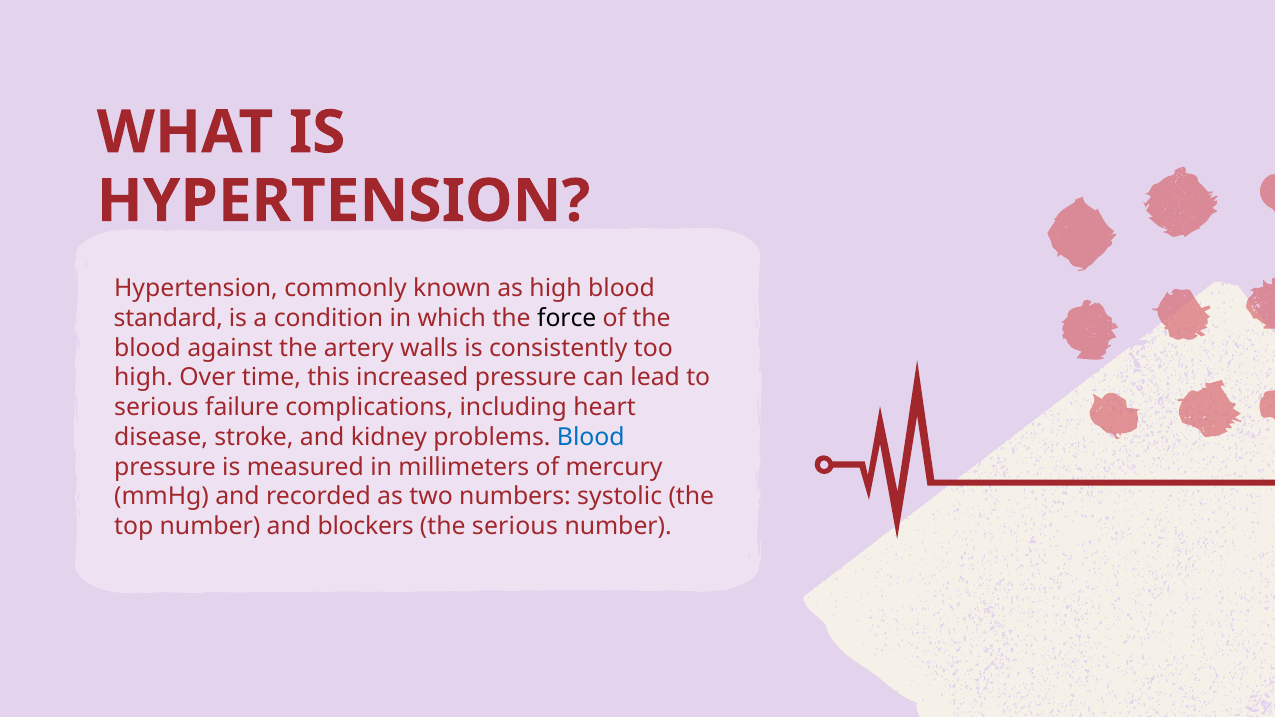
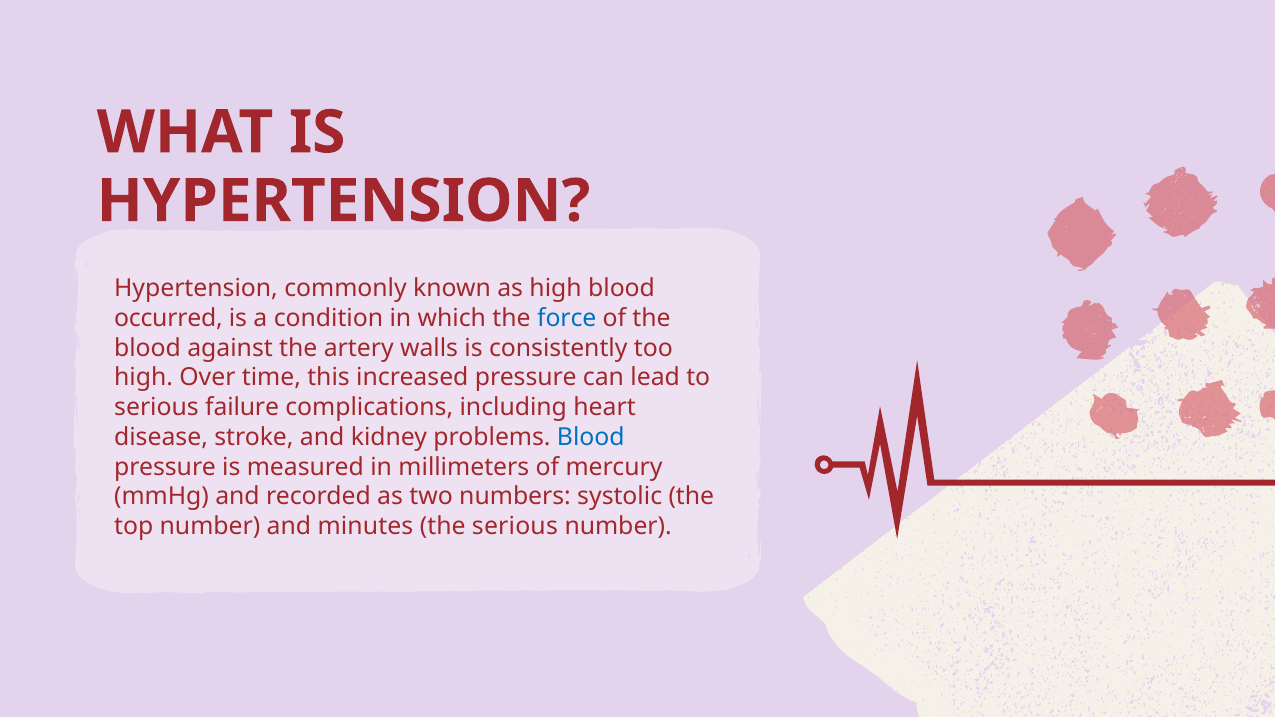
standard: standard -> occurred (168, 318)
force colour: black -> blue (567, 318)
blockers: blockers -> minutes (365, 527)
